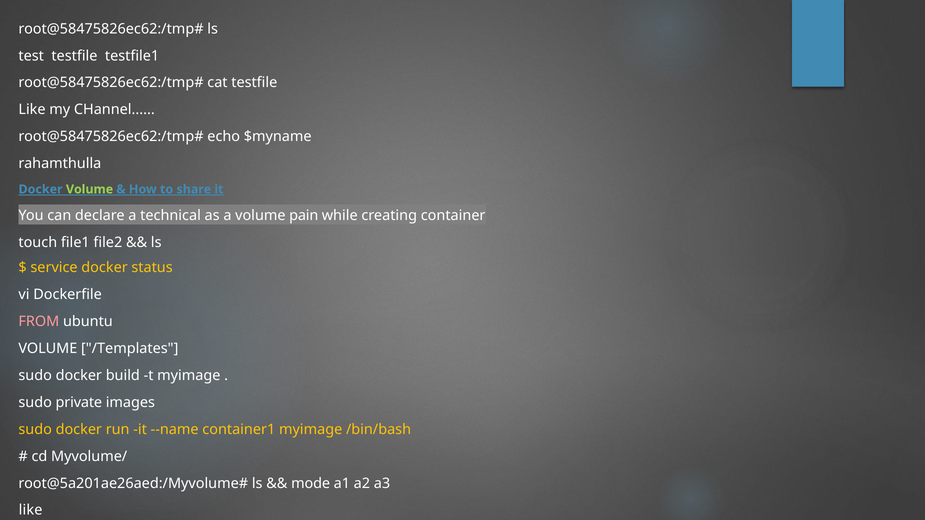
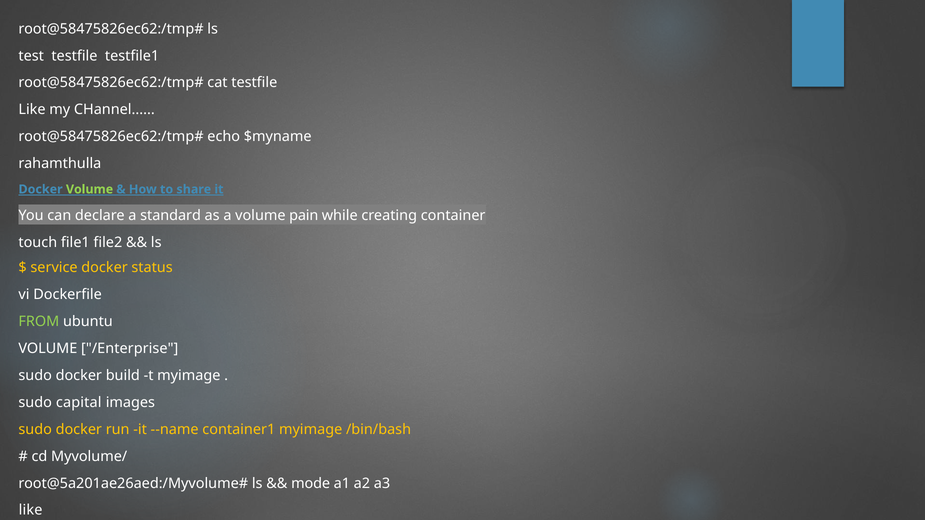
technical: technical -> standard (171, 215)
FROM colour: pink -> light green (39, 322)
/Templates: /Templates -> /Enterprise (130, 349)
private: private -> capital (79, 403)
